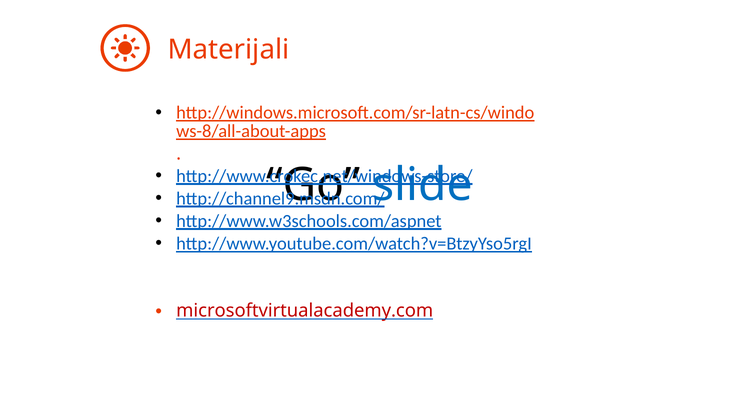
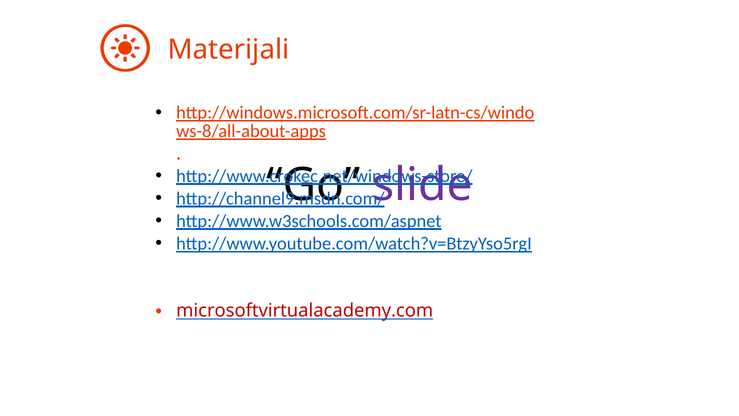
slide colour: blue -> purple (423, 185)
